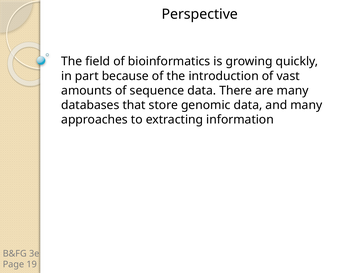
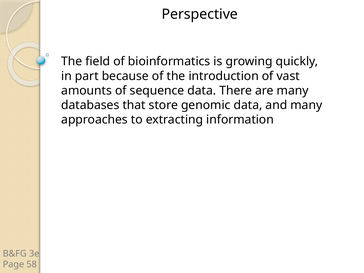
19: 19 -> 58 (32, 264)
